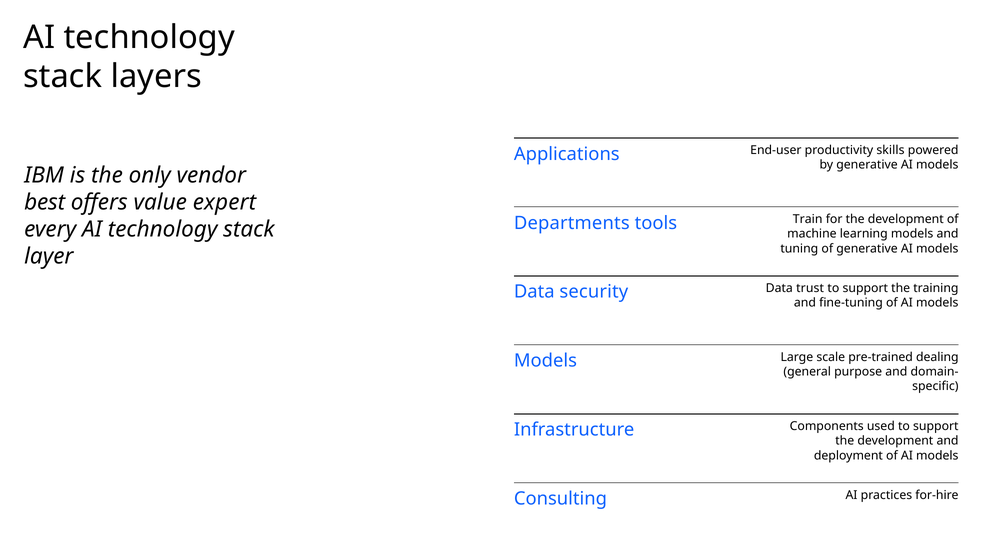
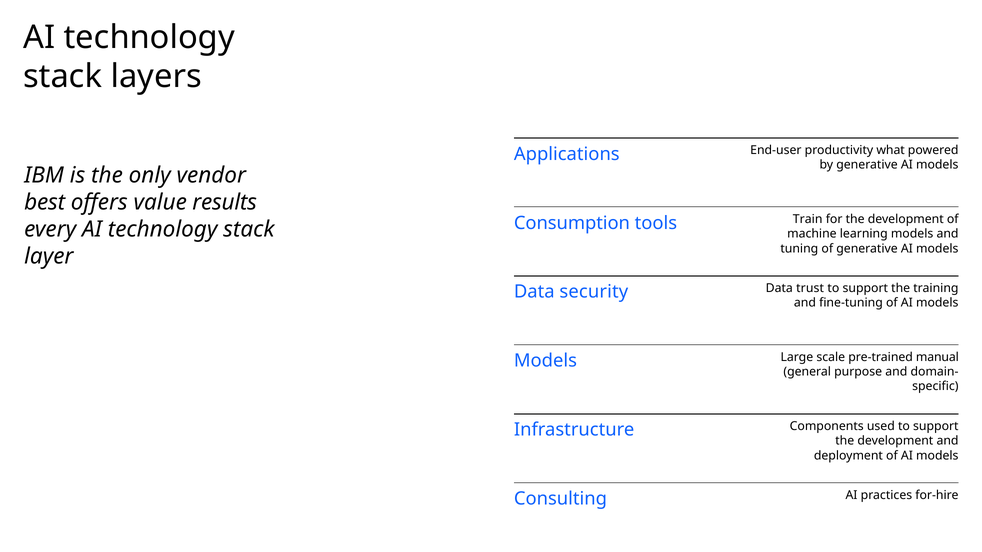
skills: skills -> what (891, 150)
expert: expert -> results (225, 202)
Departments: Departments -> Consumption (572, 223)
dealing: dealing -> manual (937, 357)
